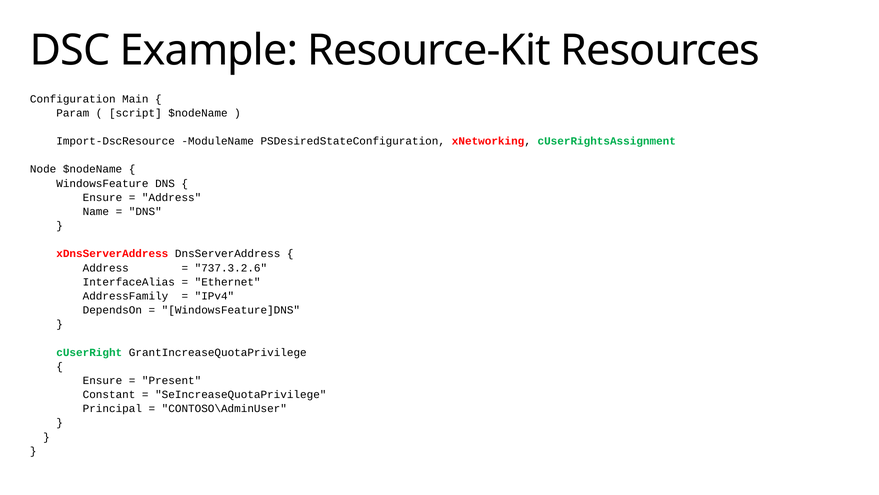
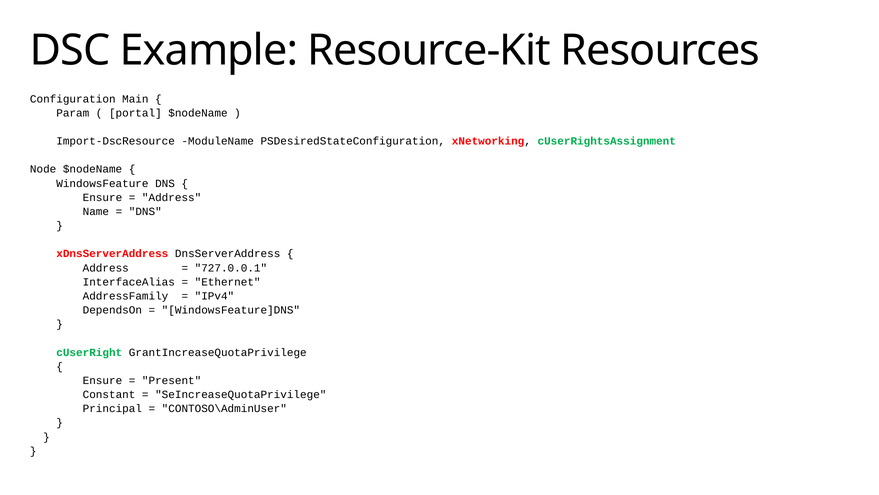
script: script -> portal (135, 113)
737.3.2.6: 737.3.2.6 -> 727.0.0.1 (231, 268)
